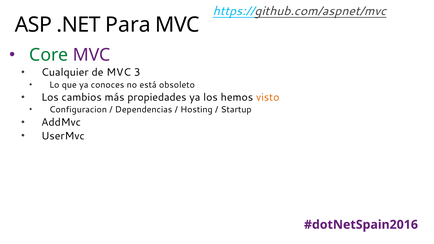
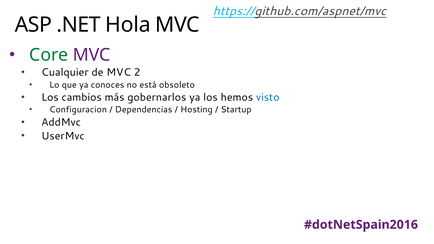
Para: Para -> Hola (128, 25)
3: 3 -> 2 (137, 72)
propiedades: propiedades -> gobernarlos (157, 97)
visto colour: orange -> blue (268, 97)
